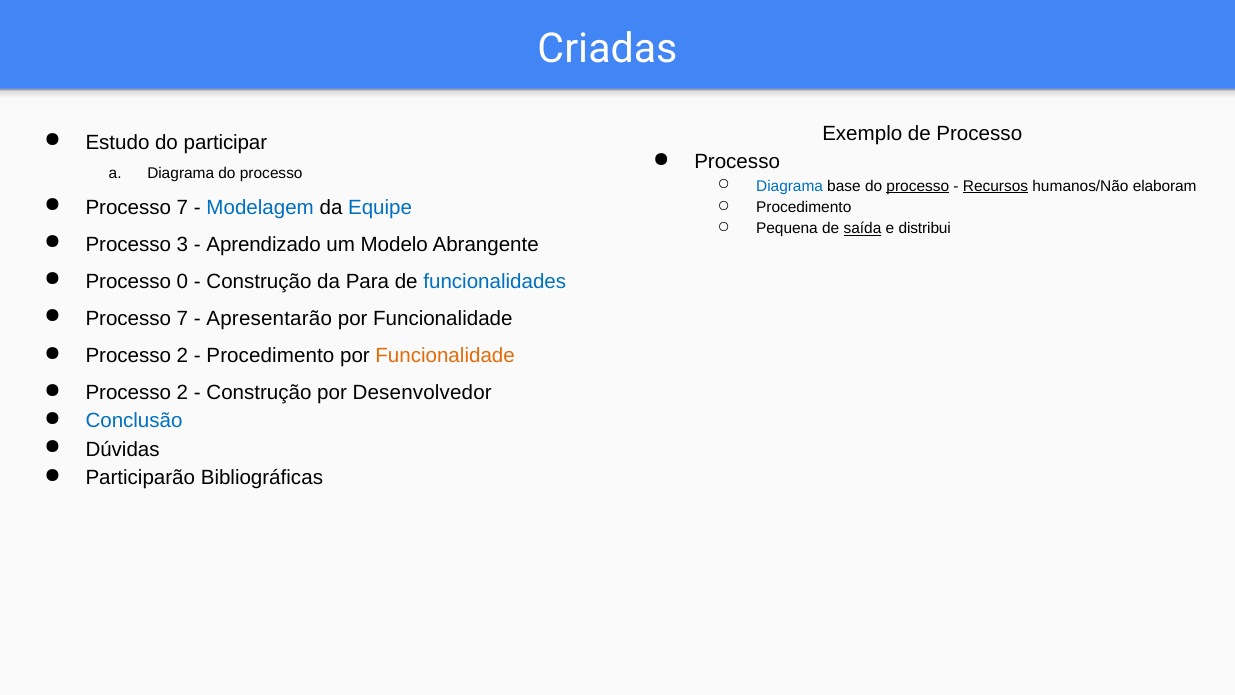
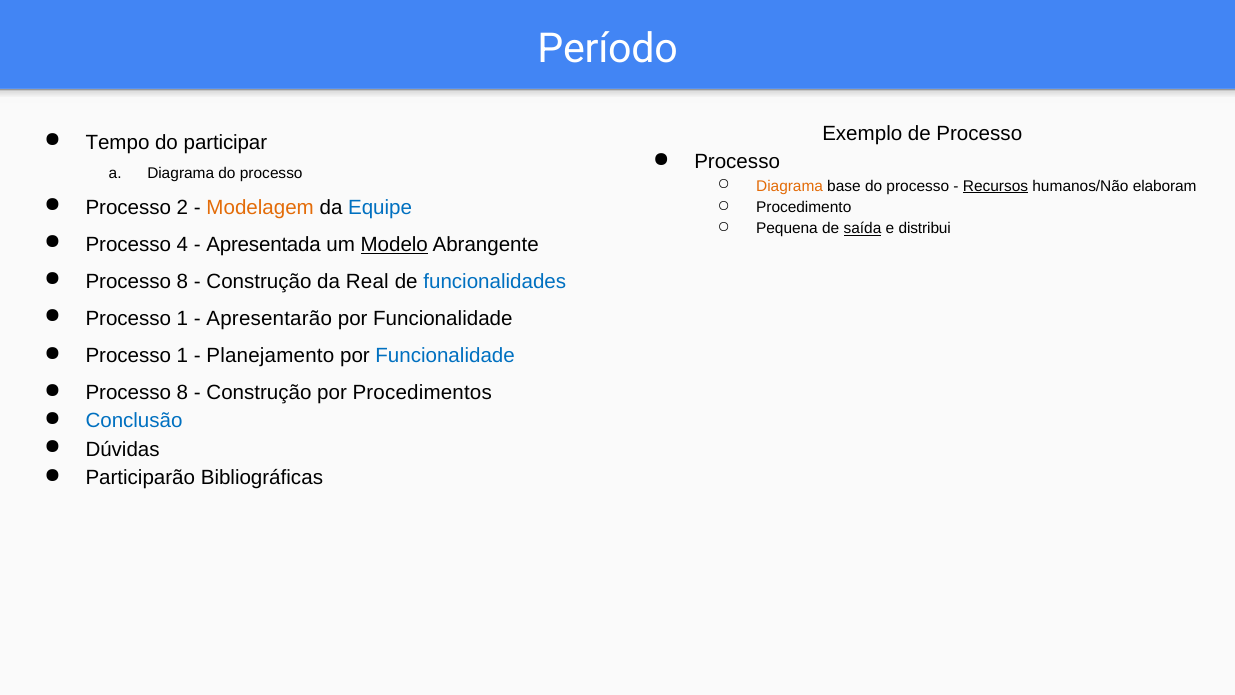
Criadas: Criadas -> Período (608, 49)
Estudo: Estudo -> Tempo (117, 142)
Diagrama colour: blue -> orange (790, 186)
processo underline: present -> none (918, 186)
7: 7 -> 2 (182, 207)
Modelagem colour: blue -> orange (260, 207)
3: 3 -> 4 (182, 244)
Aprendizado: Aprendizado -> Apresentada (264, 244)
Modelo underline: none -> present (394, 244)
0: 0 -> 8 (182, 281)
Para: Para -> Real (367, 281)
7: 7 -> 1 (182, 318)
2: 2 -> 1 (182, 355)
Procedimento: Procedimento -> Planejamento (270, 355)
Funcionalidade colour: orange -> blue (445, 355)
2: 2 -> 8 (182, 392)
Desenvolvedor: Desenvolvedor -> Procedimentos (422, 392)
